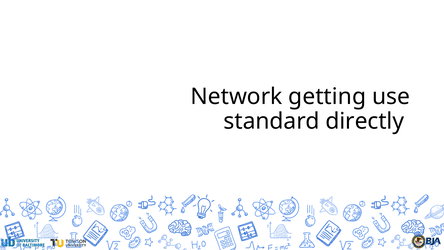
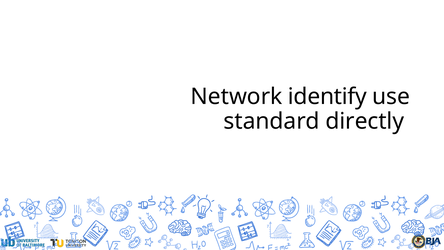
getting: getting -> identify (327, 97)
